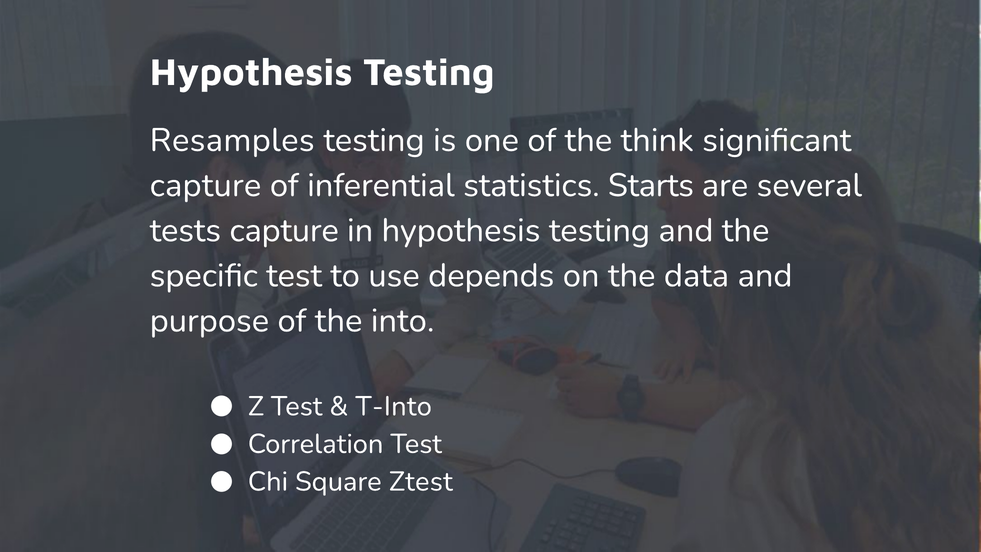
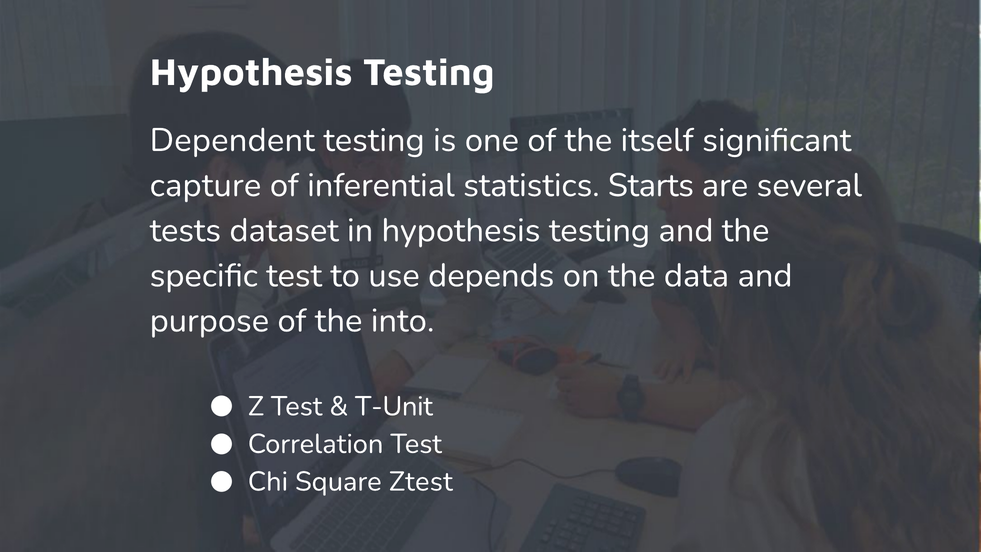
Resamples: Resamples -> Dependent (232, 140)
think: think -> itself (657, 140)
tests capture: capture -> dataset (284, 230)
T-Into: T-Into -> T-Unit (394, 406)
